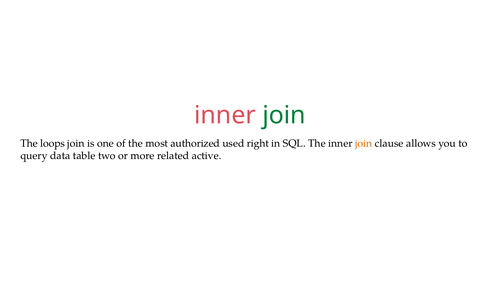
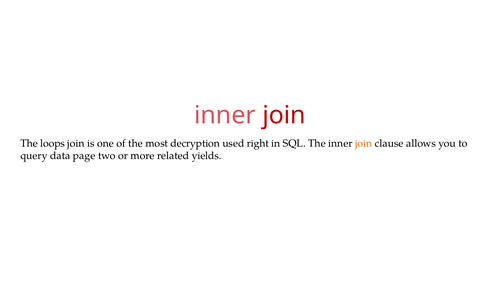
join colour: green -> red (284, 115)
authorized: authorized -> decryption (195, 143)
table: table -> page (84, 156)
active: active -> yields (207, 156)
